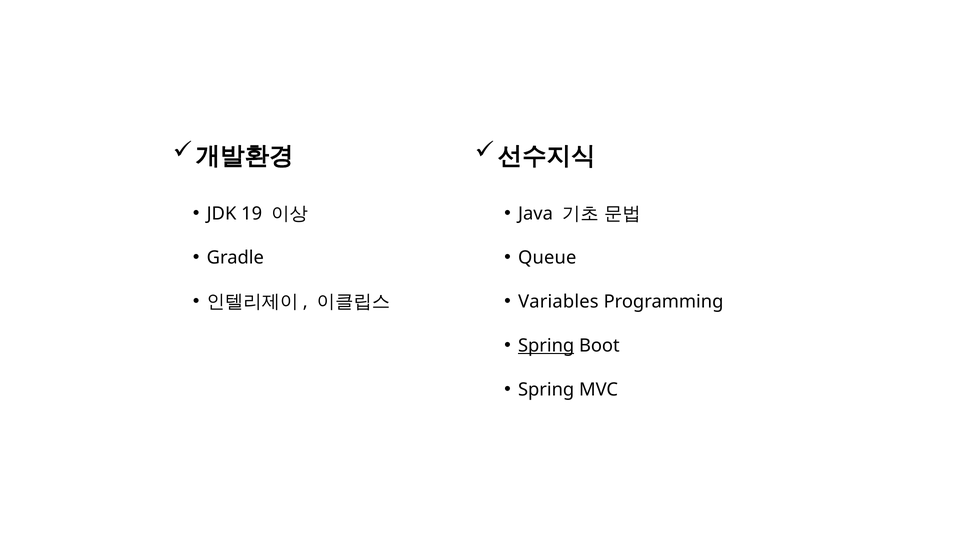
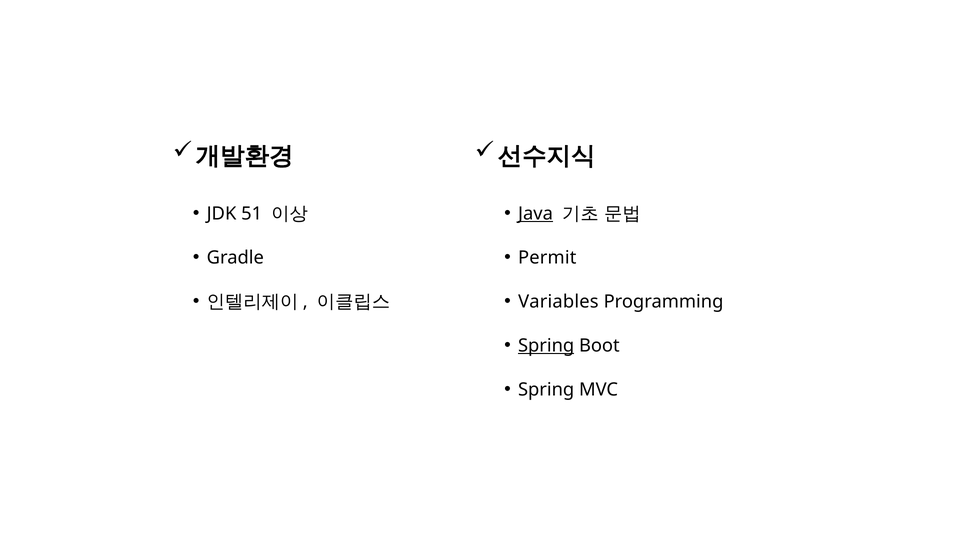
19: 19 -> 51 (252, 214)
Java underline: none -> present (535, 214)
Queue: Queue -> Permit (547, 258)
